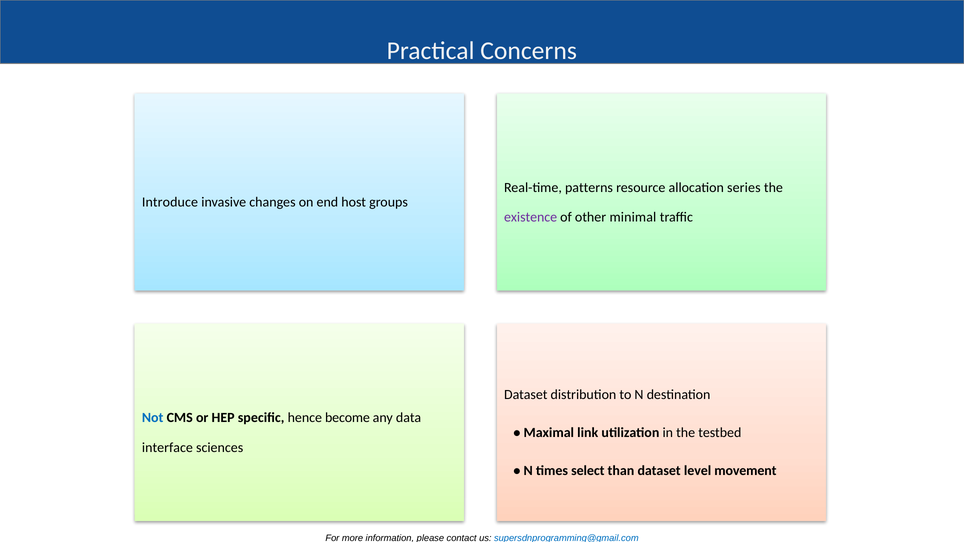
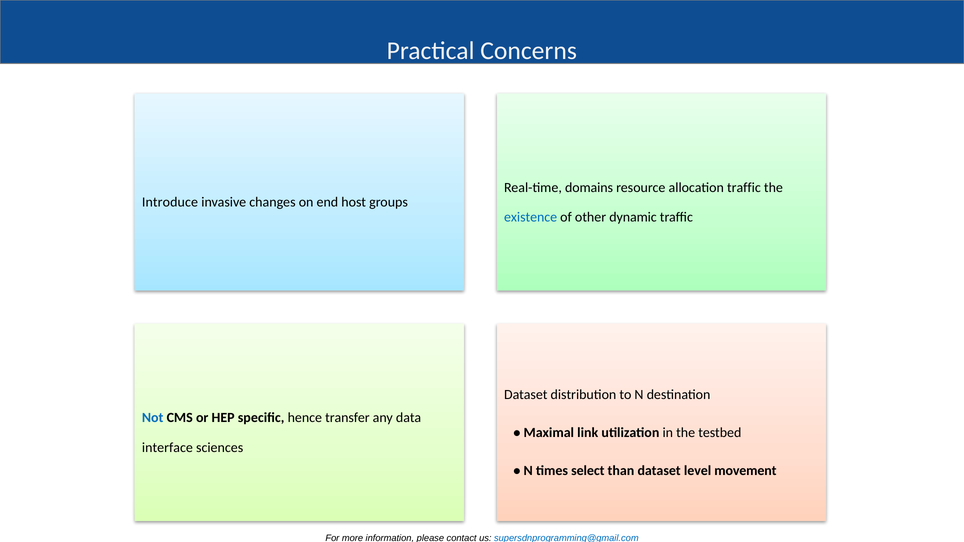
patterns: patterns -> domains (589, 188)
allocation series: series -> traffic (744, 188)
existence colour: purple -> blue (531, 217)
minimal: minimal -> dynamic (633, 217)
become: become -> transfer (347, 418)
